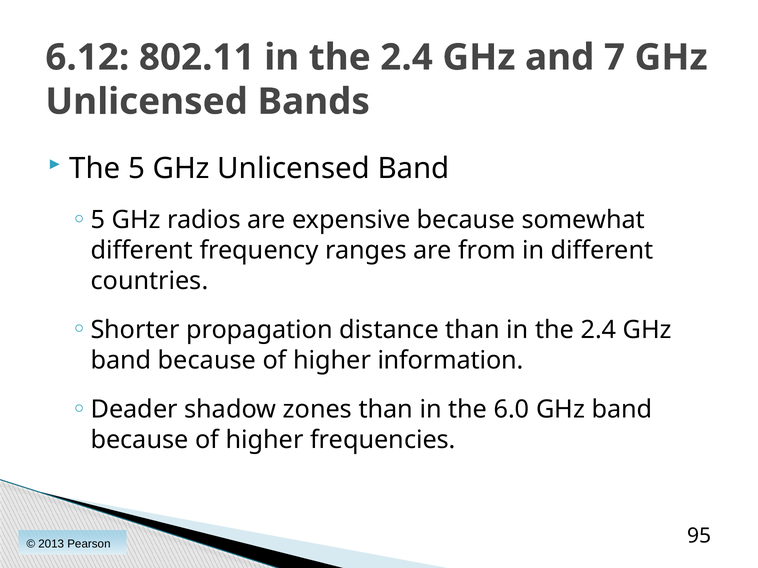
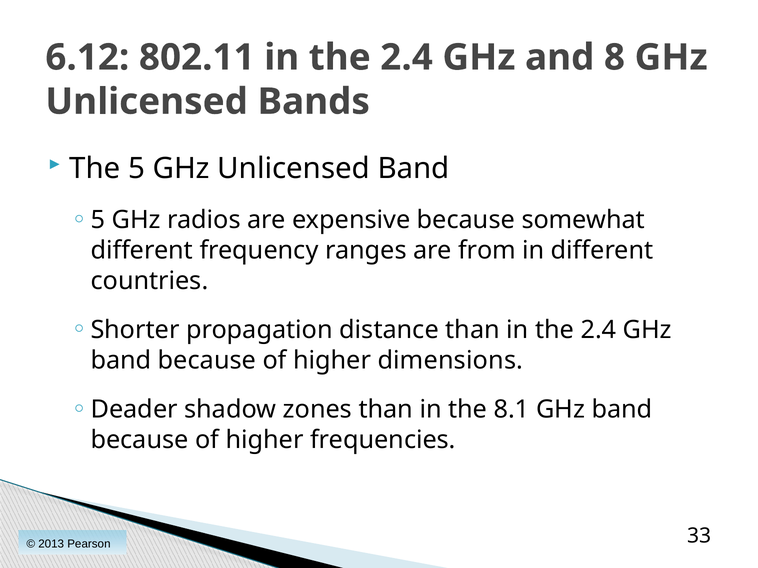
7: 7 -> 8 (614, 57)
information: information -> dimensions (450, 361)
6.0: 6.0 -> 8.1 (512, 410)
95: 95 -> 33 (699, 536)
